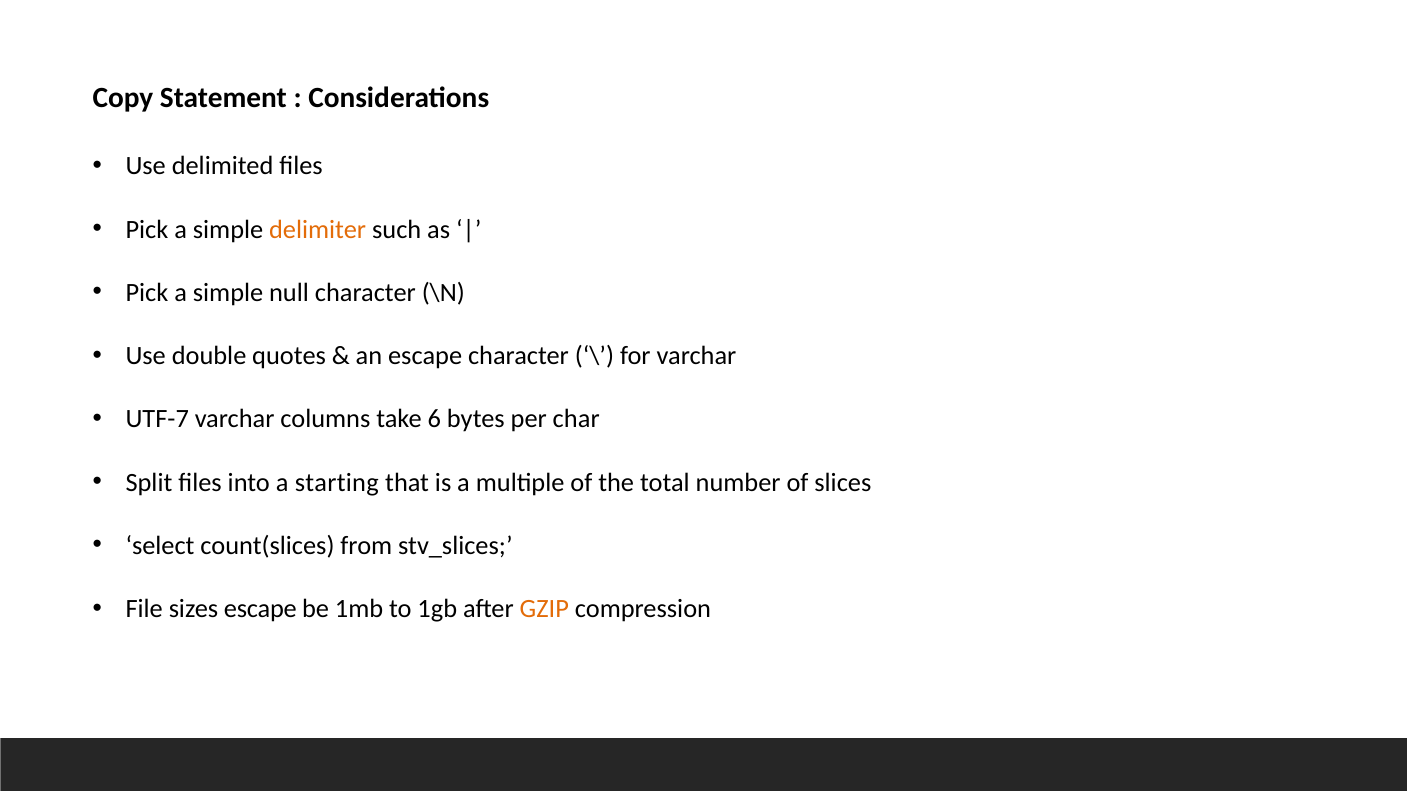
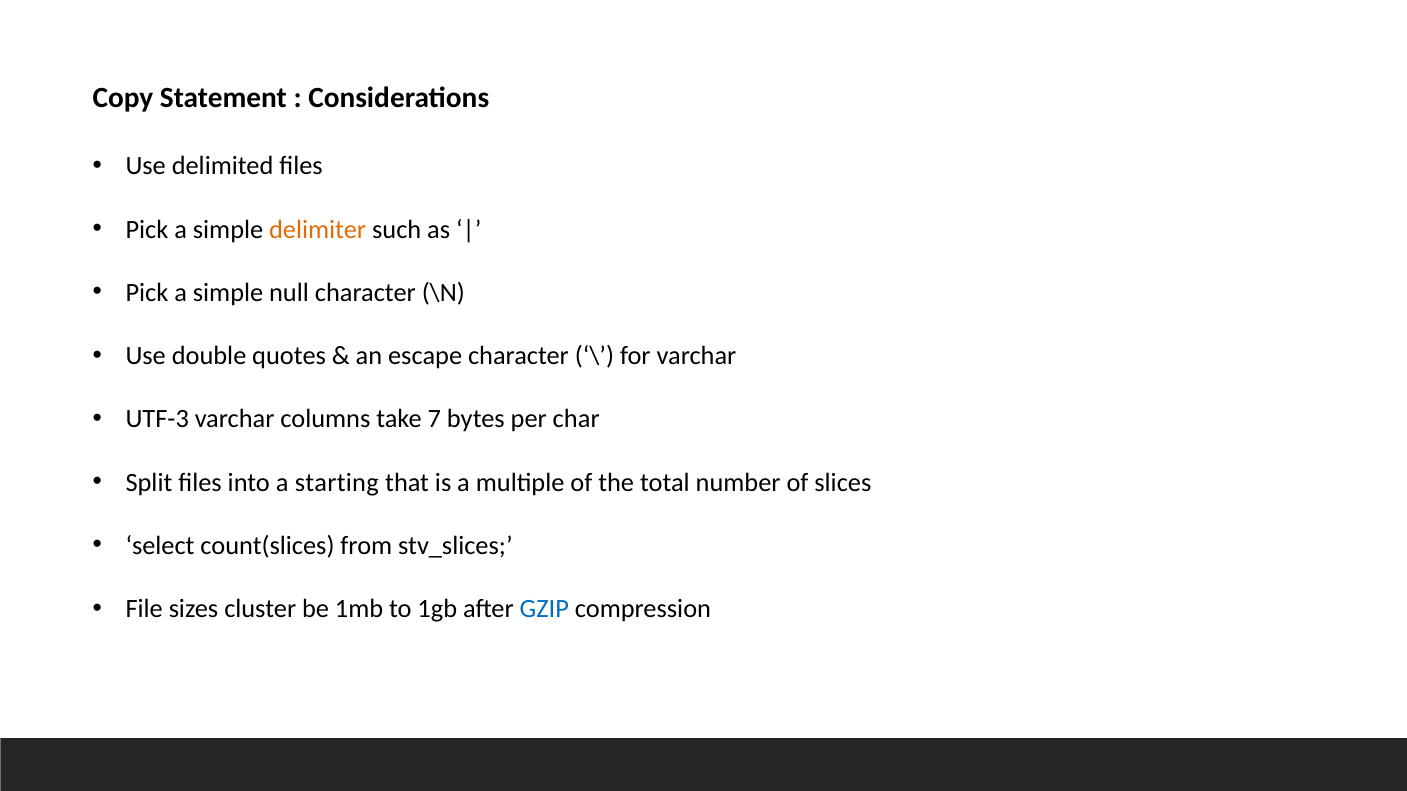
UTF-7: UTF-7 -> UTF-3 (157, 419)
6: 6 -> 7 (434, 419)
sizes escape: escape -> cluster (260, 609)
GZIP colour: orange -> blue (544, 609)
